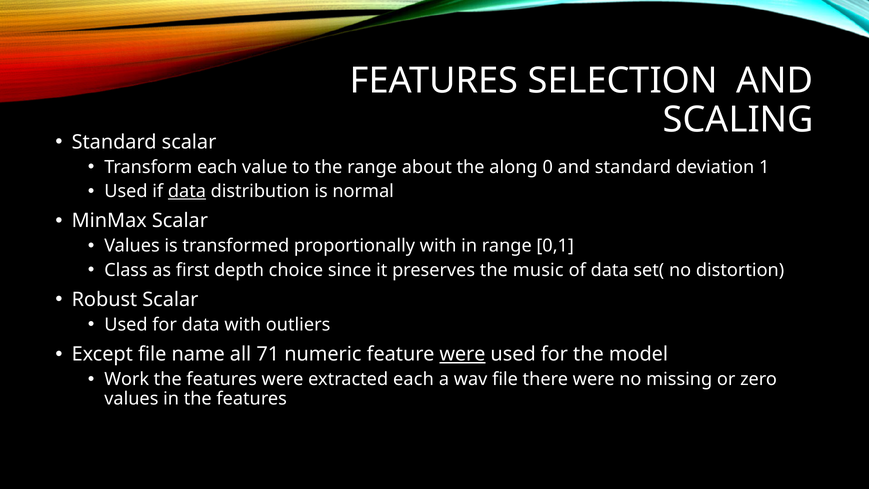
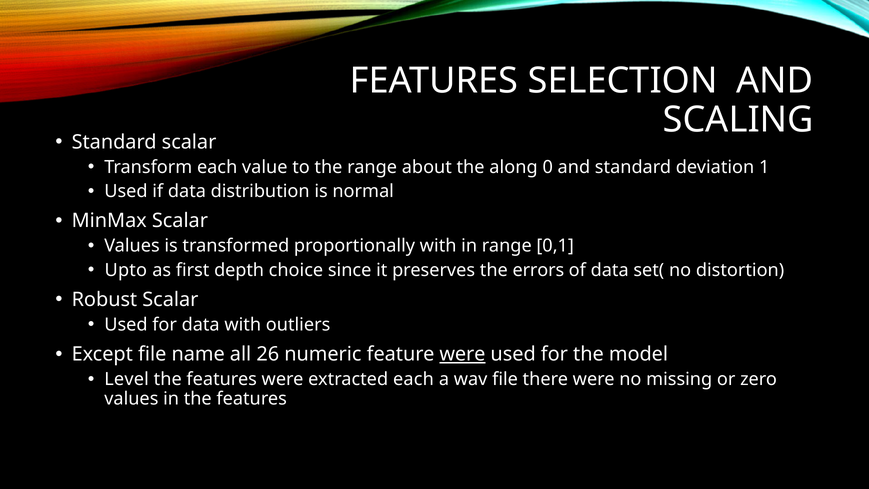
data underline: present -> none (187, 191)
Class: Class -> Upto (126, 270)
music: music -> errors (538, 270)
71: 71 -> 26 (268, 354)
Work: Work -> Level (127, 379)
